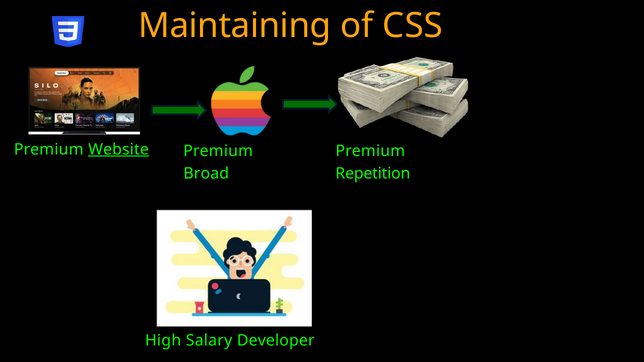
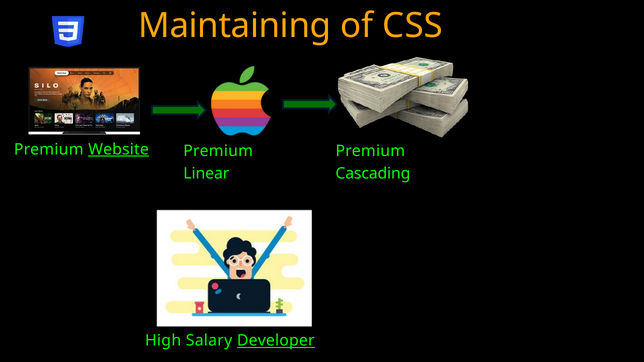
Broad: Broad -> Linear (206, 173)
Repetition: Repetition -> Cascading (373, 173)
Developer underline: none -> present (276, 341)
